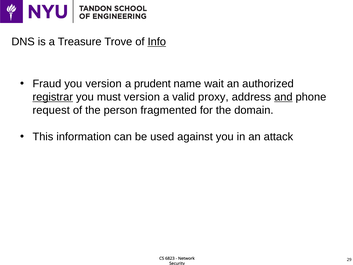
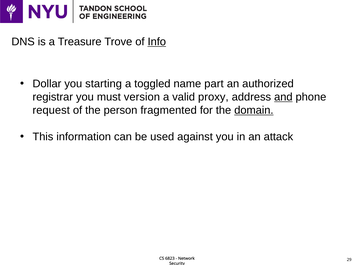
Fraud: Fraud -> Dollar (47, 84)
you version: version -> starting (104, 84)
prudent: prudent -> toggled (152, 84)
wait: wait -> part (214, 84)
registrar underline: present -> none (53, 97)
domain underline: none -> present (254, 110)
